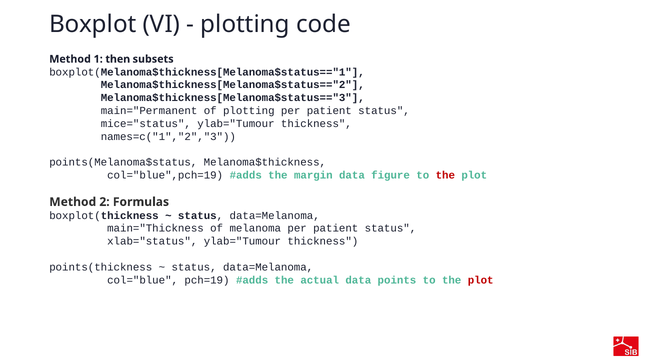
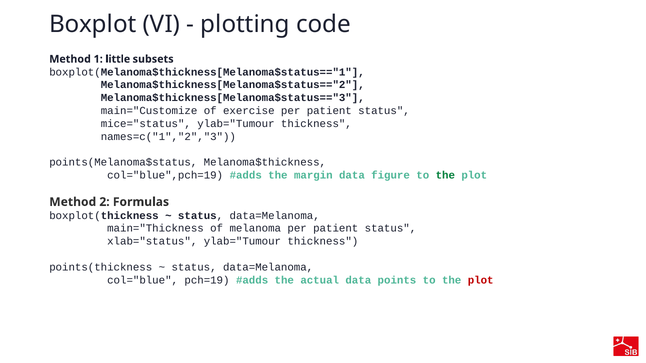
then: then -> little (118, 59)
main="Permanent: main="Permanent -> main="Customize (149, 111)
of plotting: plotting -> exercise (249, 111)
the colour: red -> green (445, 175)
